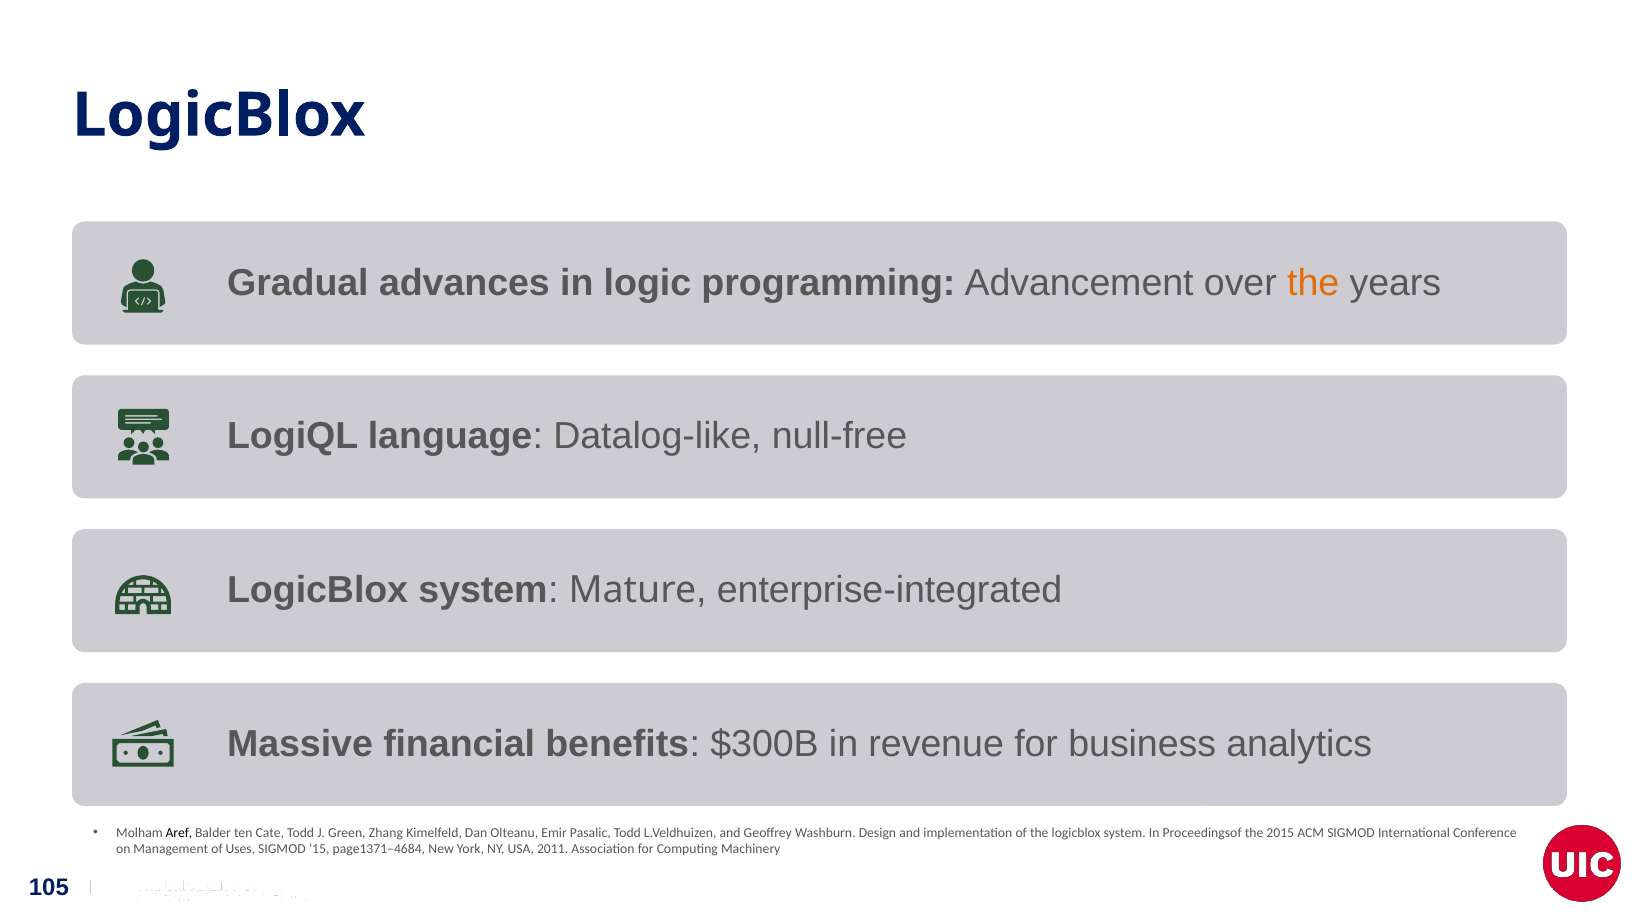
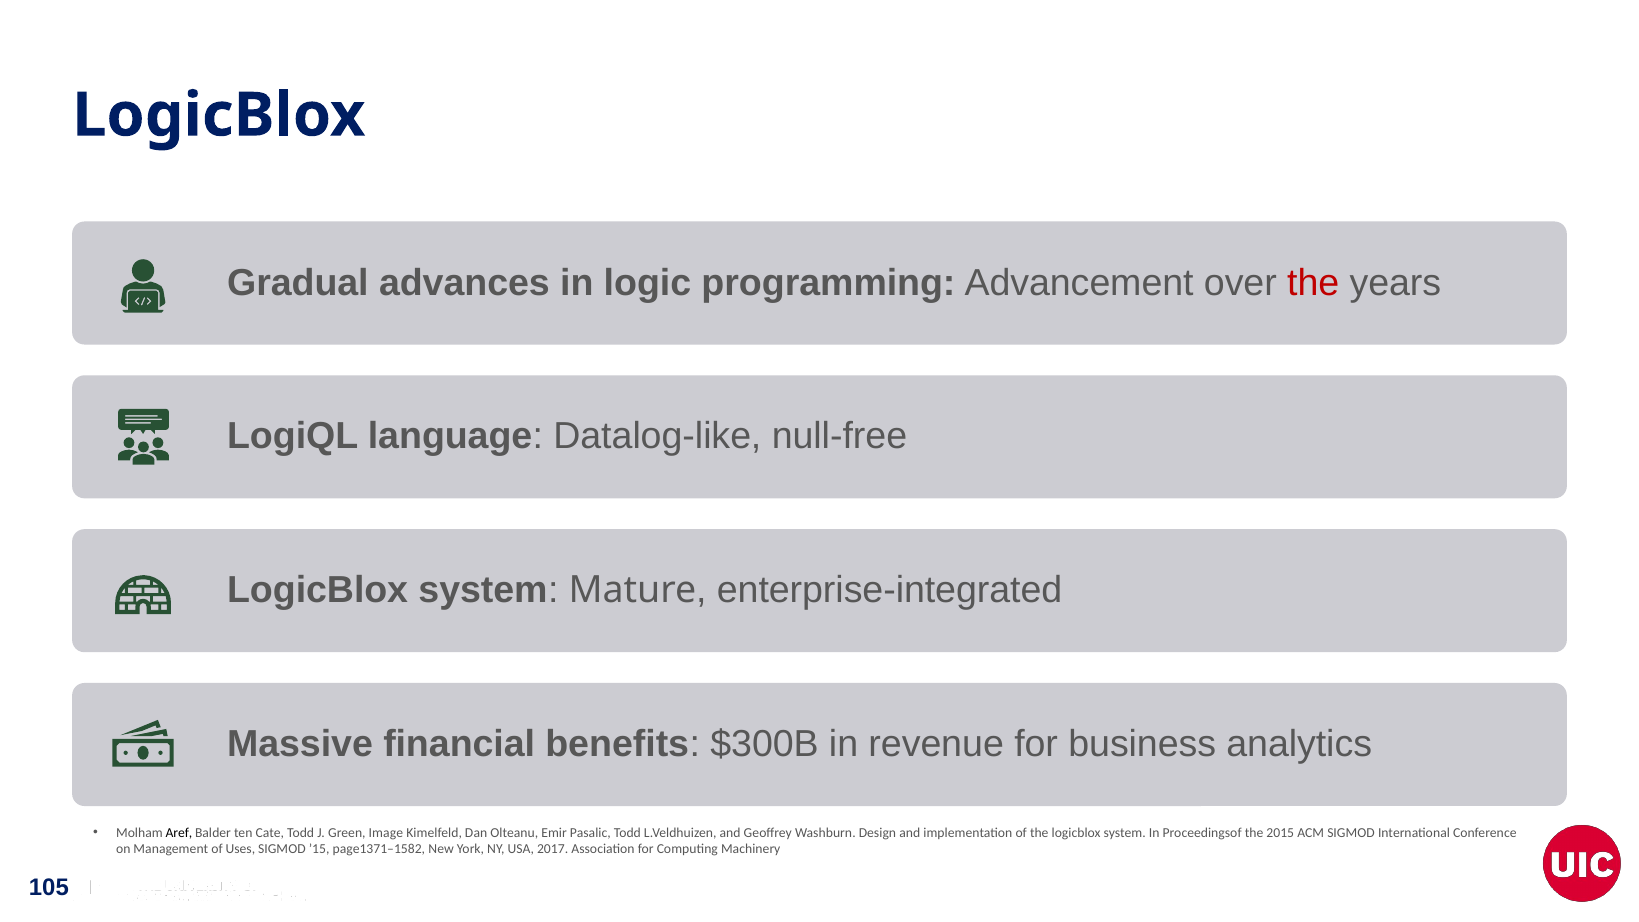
the colour: orange -> red (1313, 283)
Zhang: Zhang -> Image (386, 833)
page1371–4684: page1371–4684 -> page1371–1582 (379, 849)
2011: 2011 -> 2017 (553, 849)
